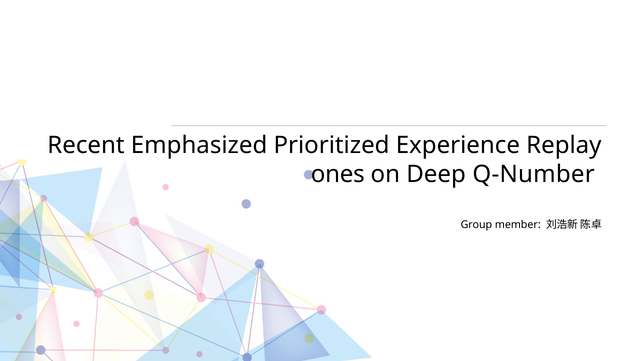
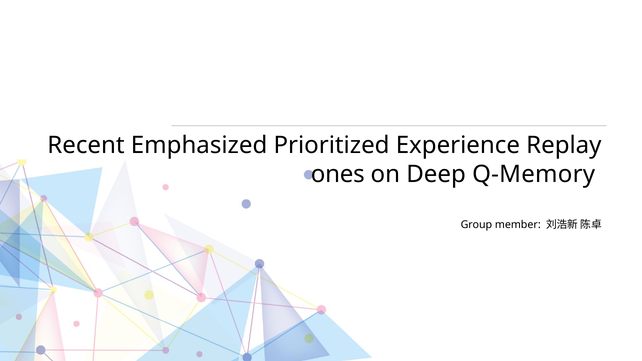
Q-Number: Q-Number -> Q-Memory (534, 174)
